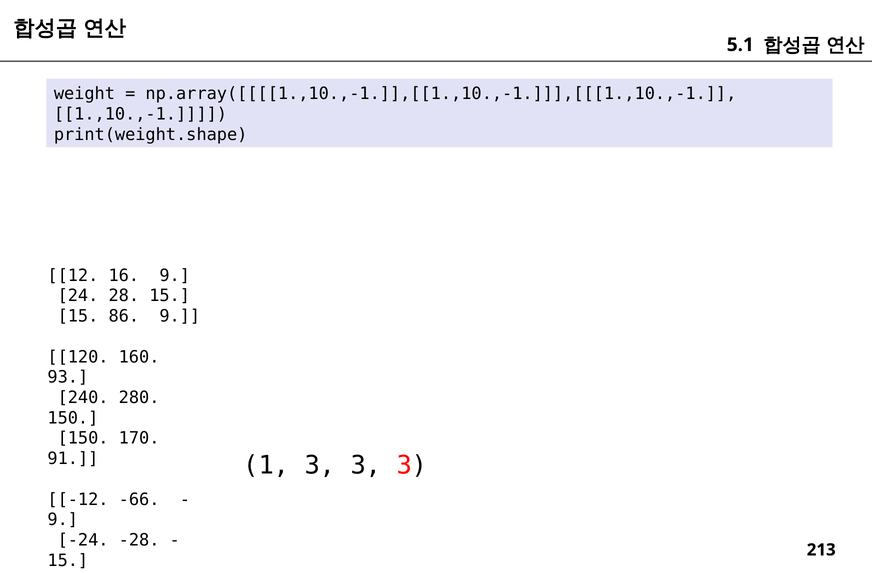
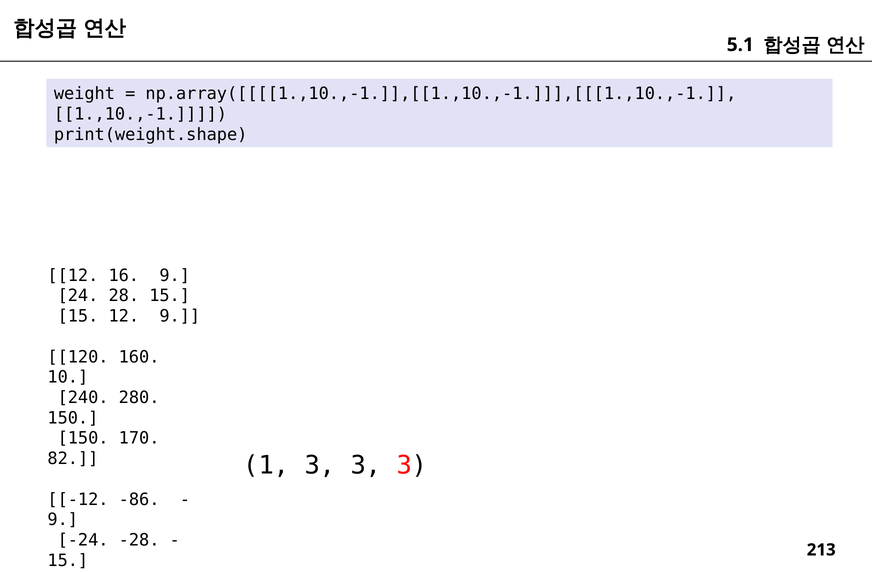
15 86: 86 -> 12 (124, 316)
93: 93 -> 10 (68, 377)
91: 91 -> 82 (73, 459)
-66: -66 -> -86 (139, 499)
